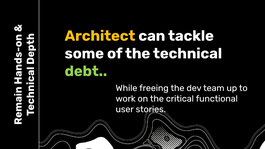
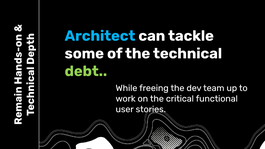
Architect colour: yellow -> light blue (100, 36)
